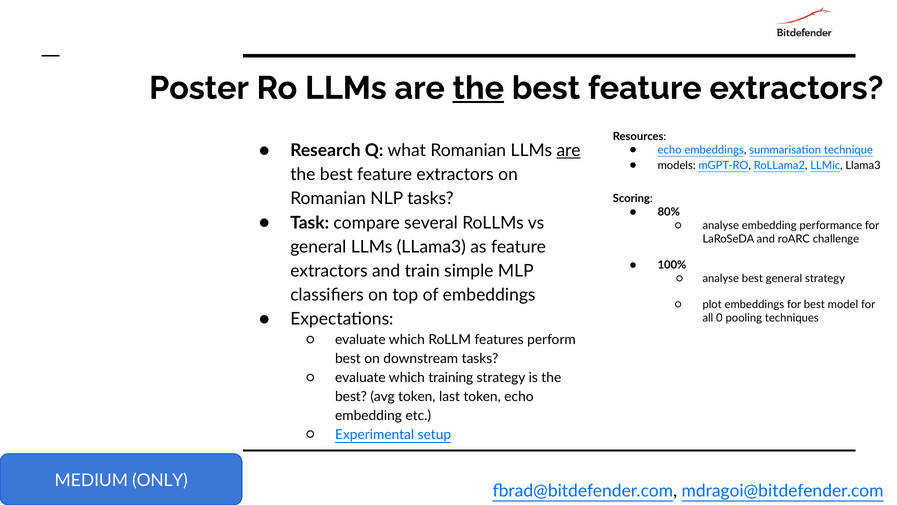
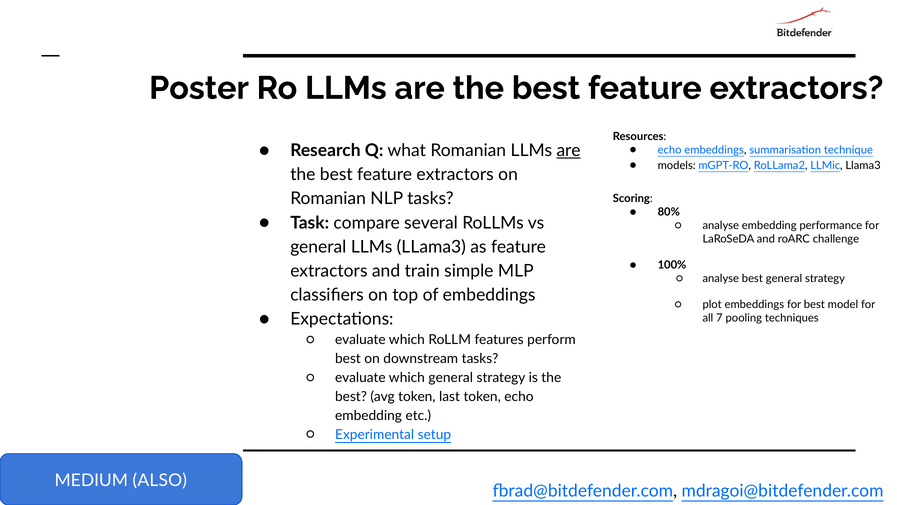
the underline: present -> none (478, 88)
0: 0 -> 7 (719, 318)
which training: training -> general (451, 377)
ONLY: ONLY -> ALSO (160, 480)
